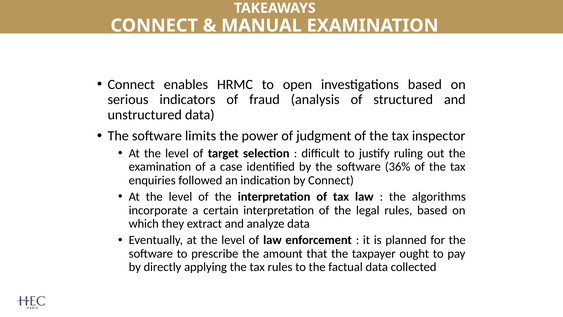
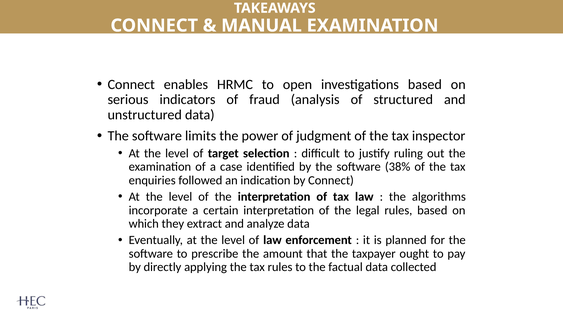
36%: 36% -> 38% (398, 167)
